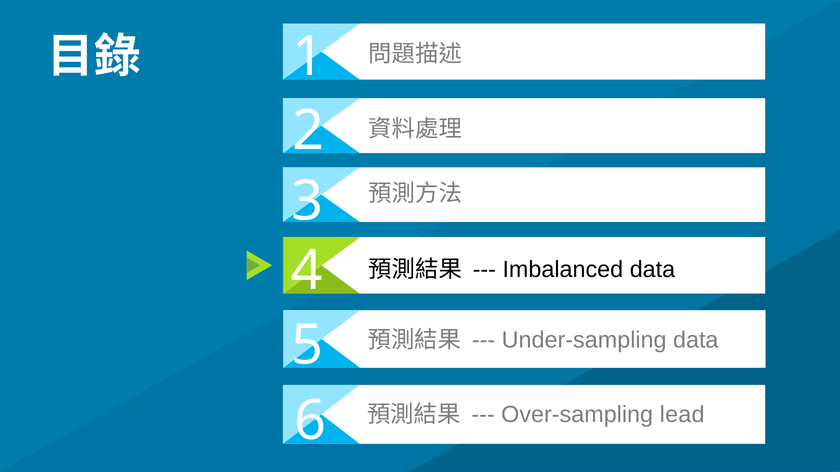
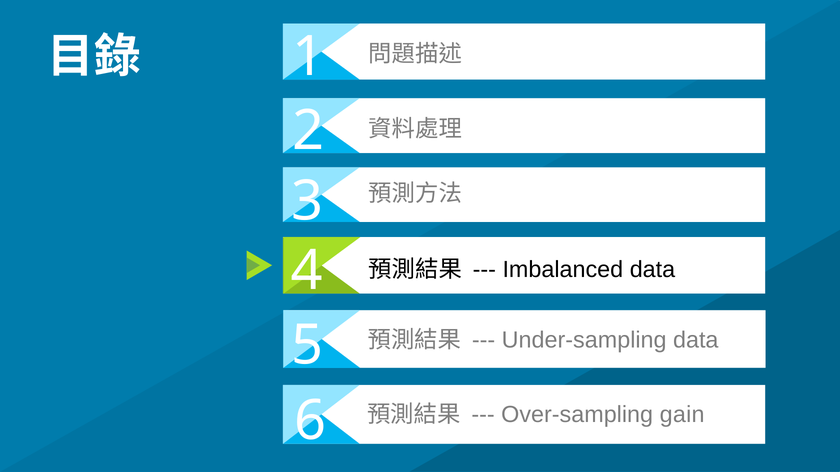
lead: lead -> gain (682, 415)
